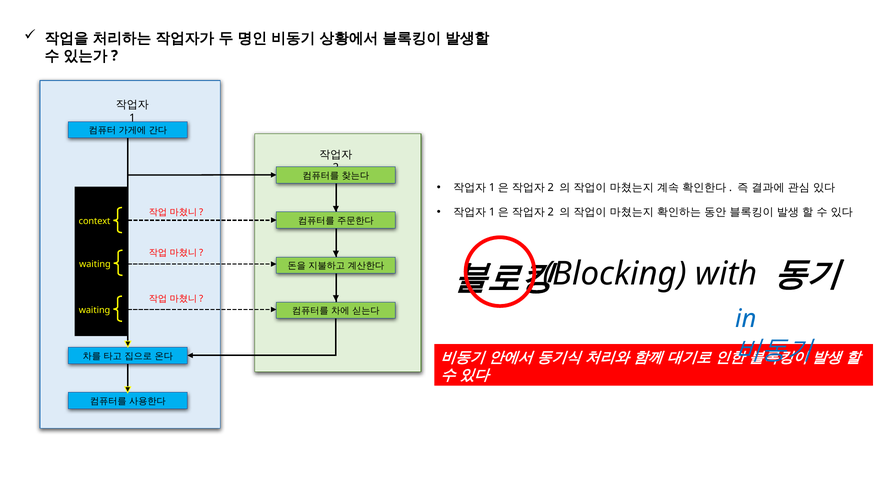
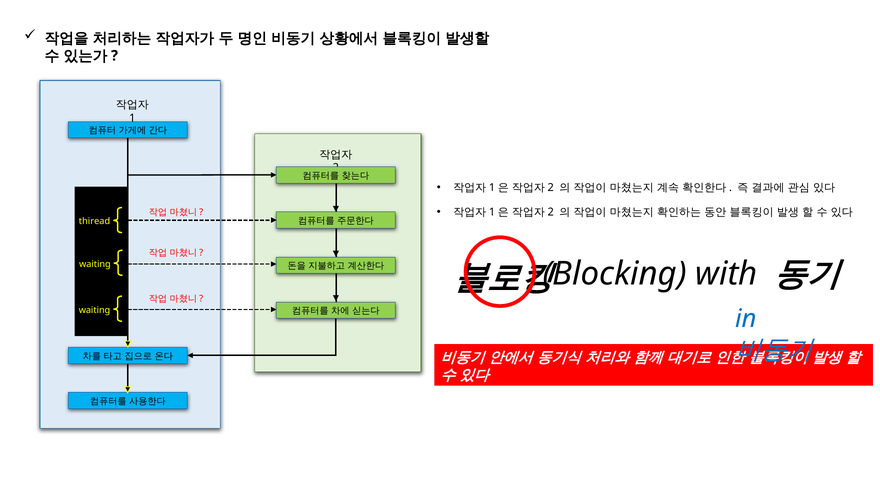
context: context -> thiread (94, 221)
